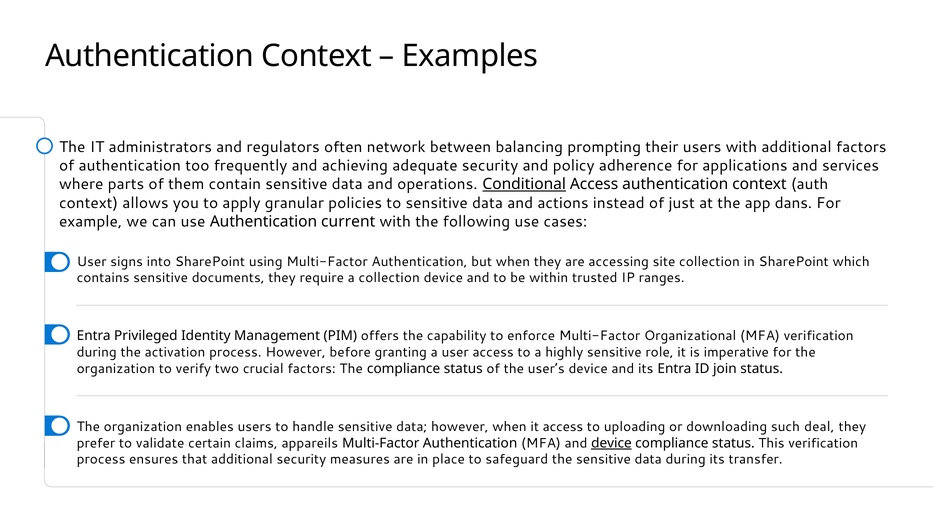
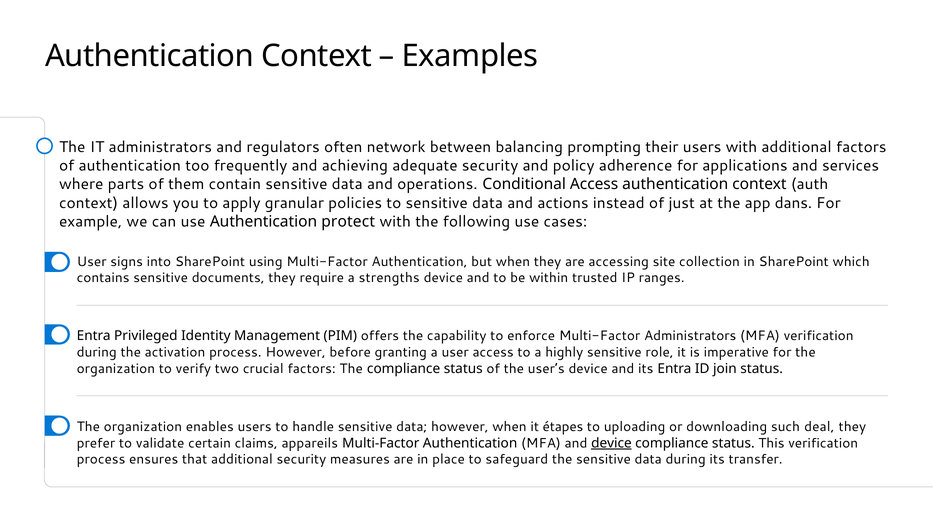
Conditional underline: present -> none (524, 184)
current: current -> protect (348, 222)
a collection: collection -> strengths (389, 278)
Multi-Factor Organizational: Organizational -> Administrators (690, 336)
it access: access -> étapes (563, 427)
